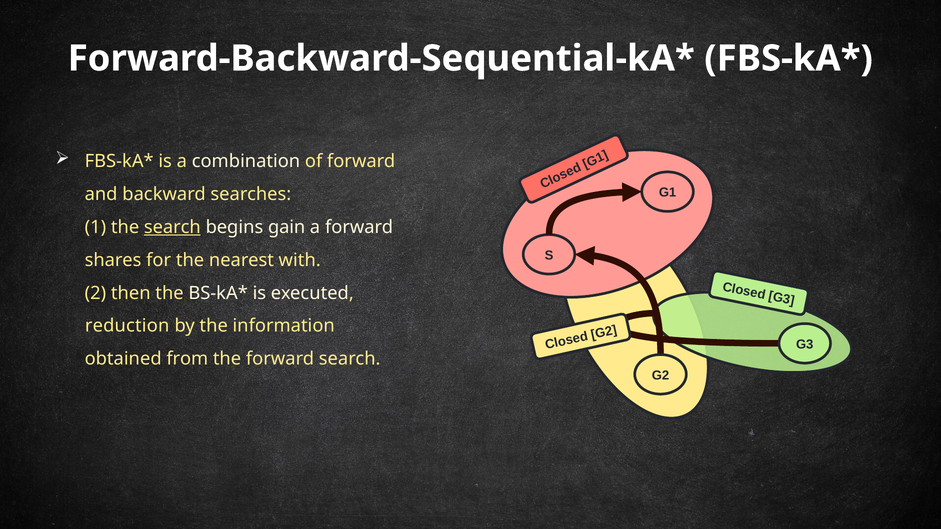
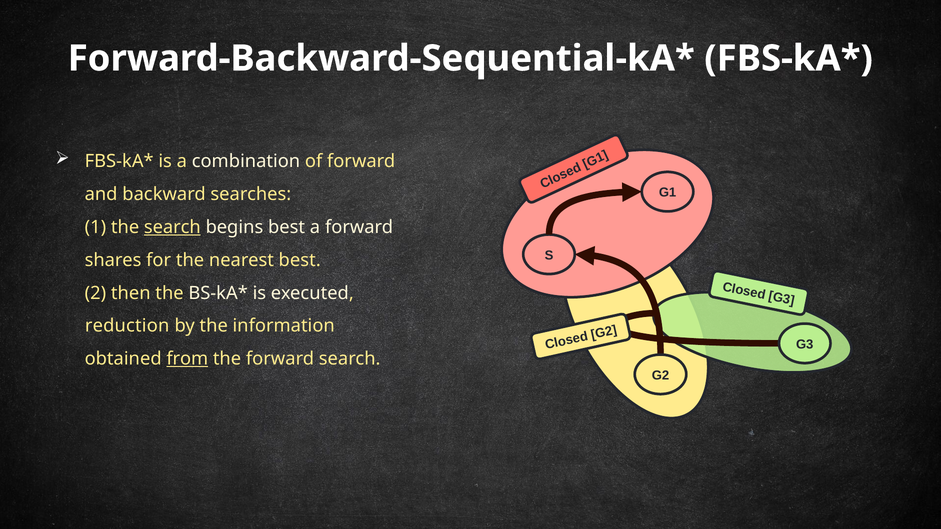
begins gain: gain -> best (287, 227)
nearest with: with -> best (300, 260)
from underline: none -> present (187, 359)
